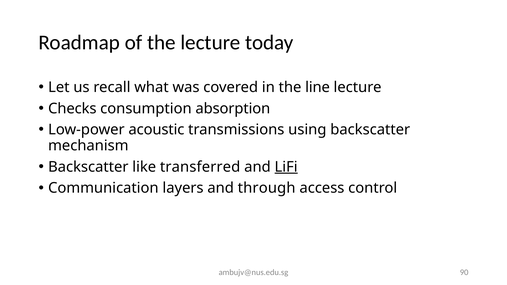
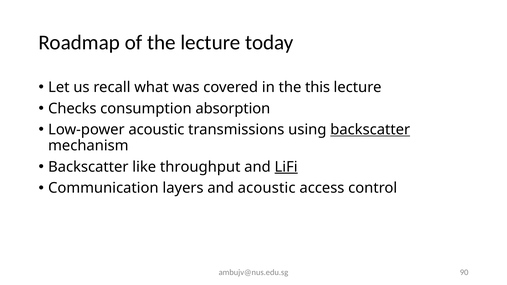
line: line -> this (318, 87)
backscatter underline: none -> present (370, 130)
transferred: transferred -> throughput (200, 167)
and through: through -> acoustic (267, 188)
